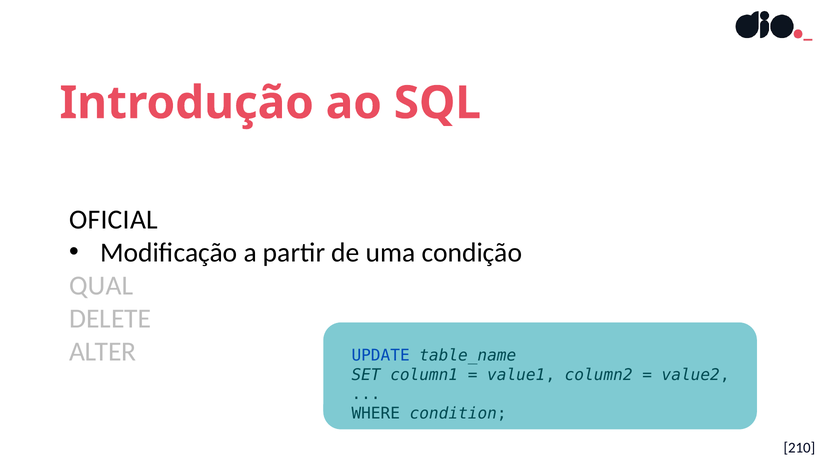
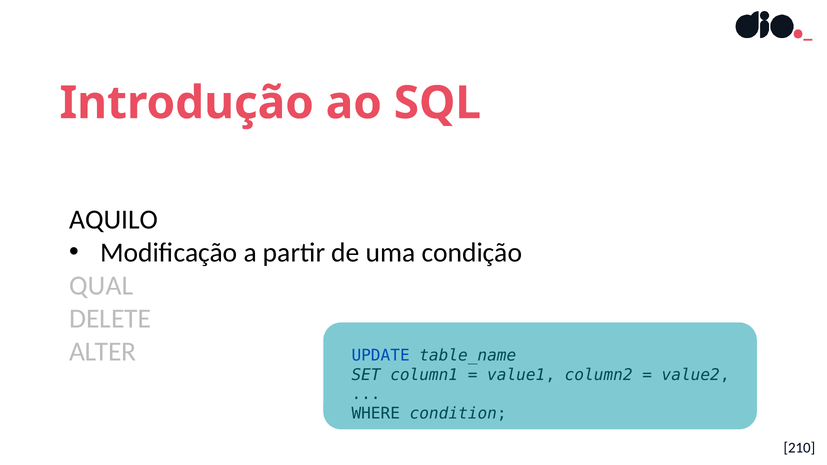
OFICIAL: OFICIAL -> AQUILO (114, 220)
